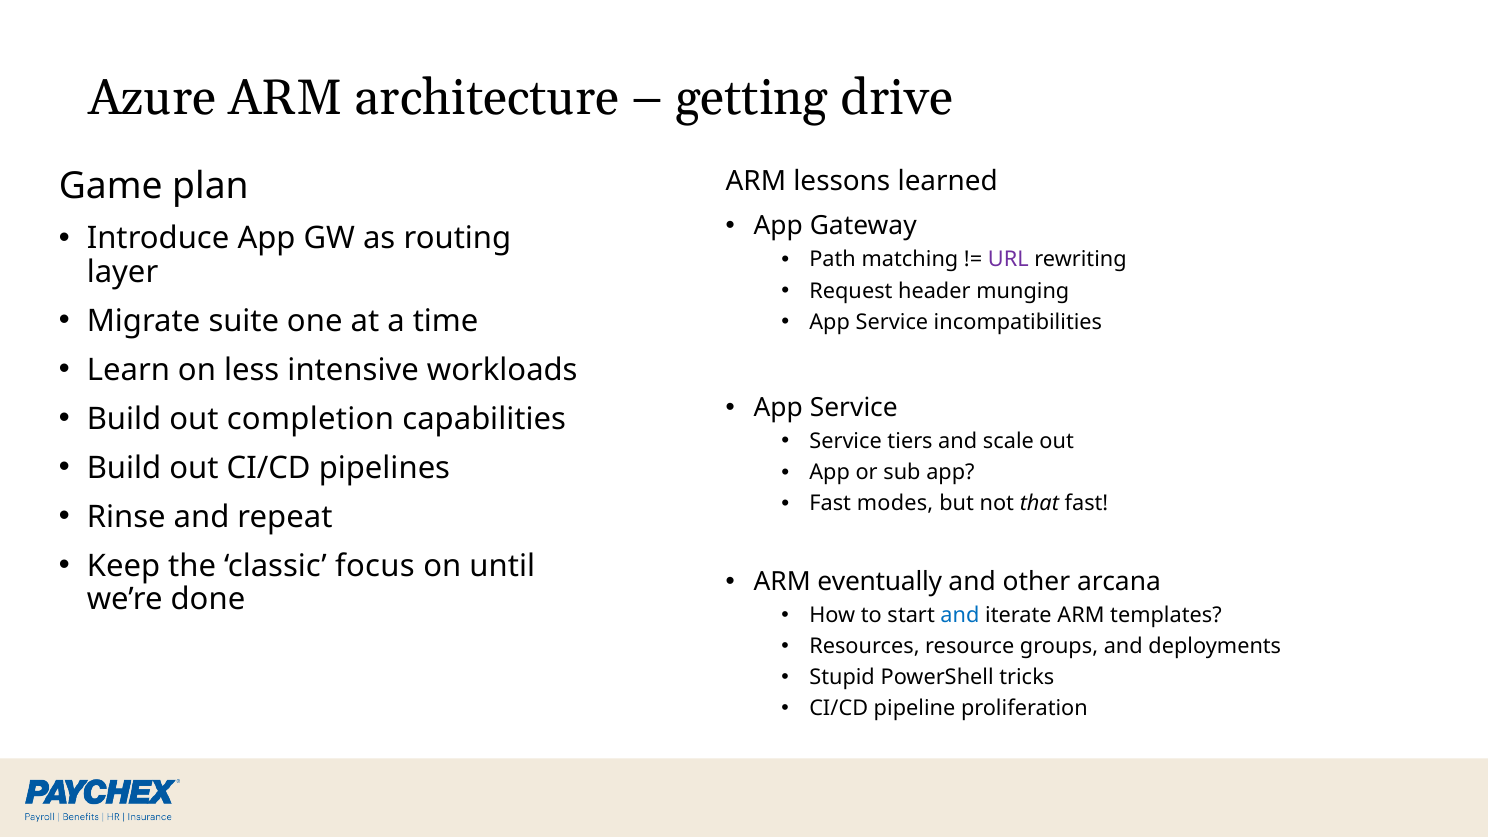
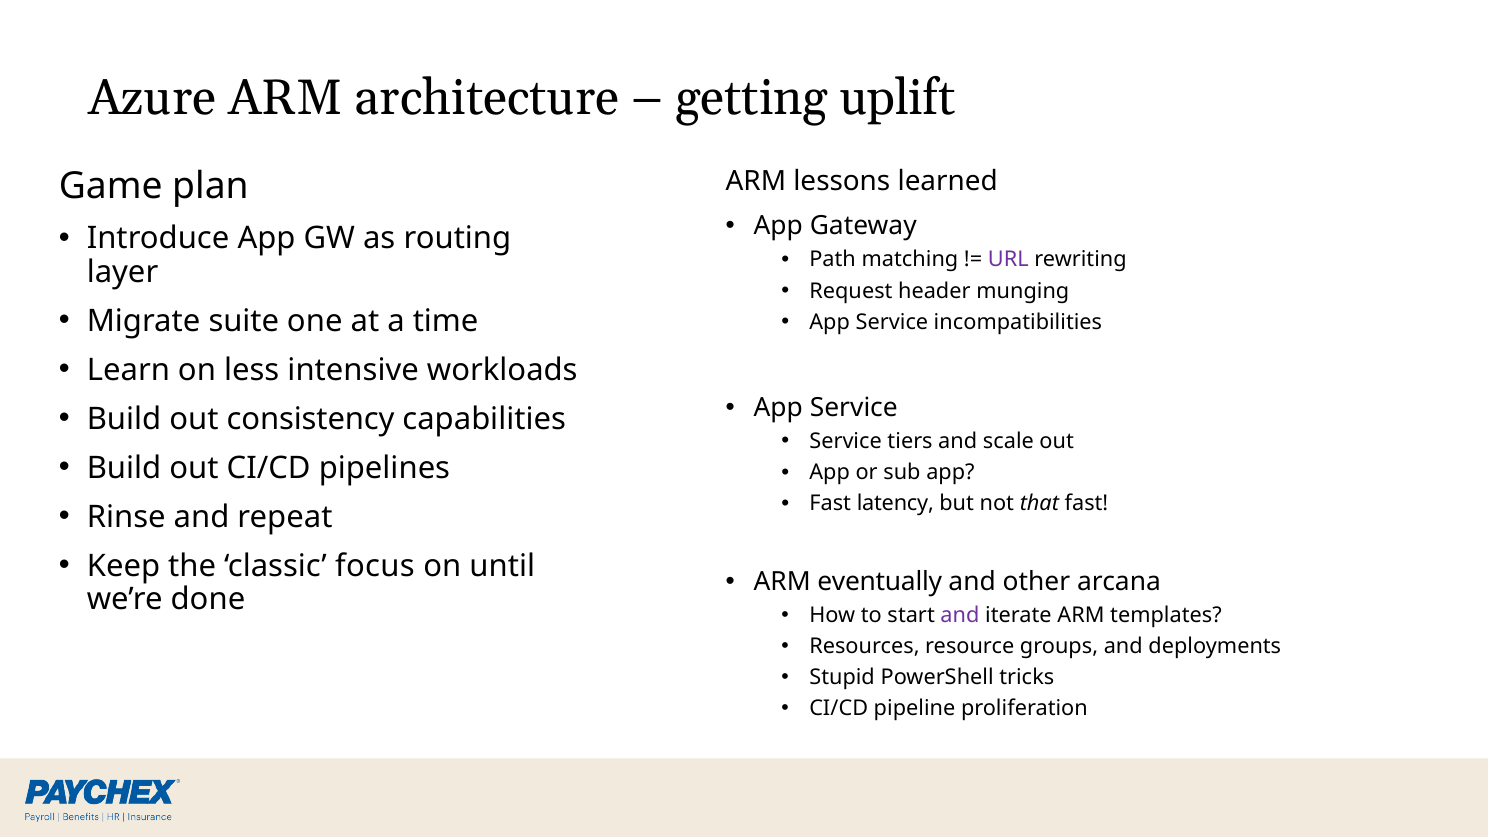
drive: drive -> uplift (898, 98)
completion: completion -> consistency (311, 419)
modes: modes -> latency (895, 504)
and colour: blue -> purple (960, 615)
